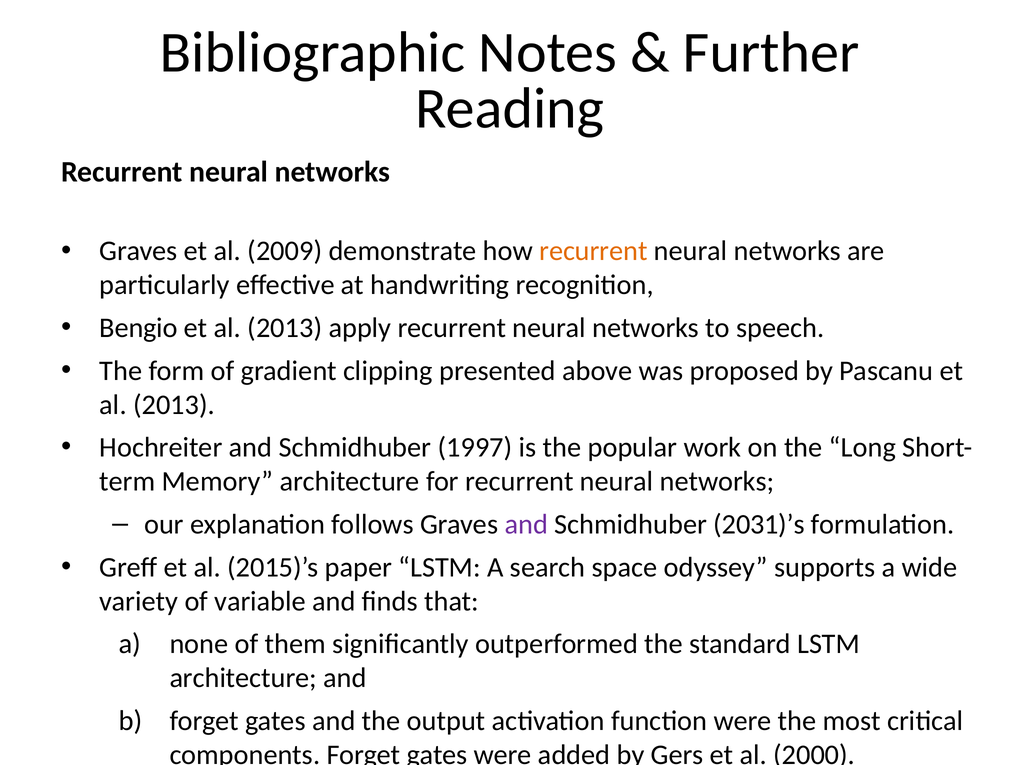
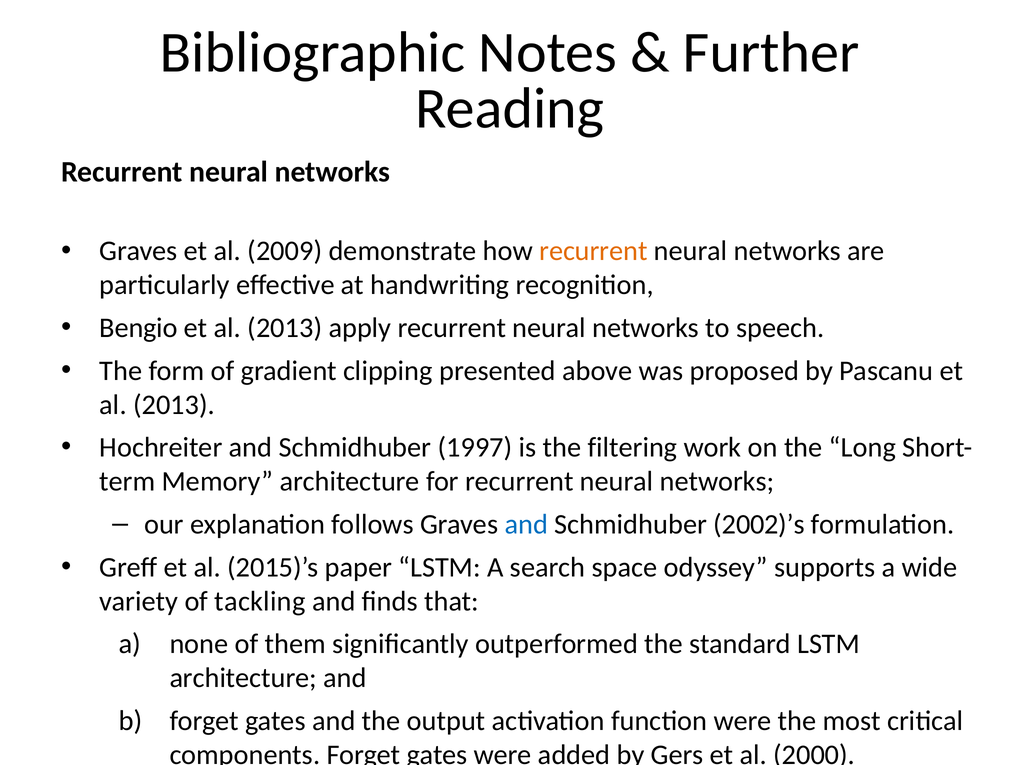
popular: popular -> filtering (632, 448)
and colour: purple -> blue (526, 524)
2031)’s: 2031)’s -> 2002)’s (759, 524)
variable: variable -> tackling (260, 601)
